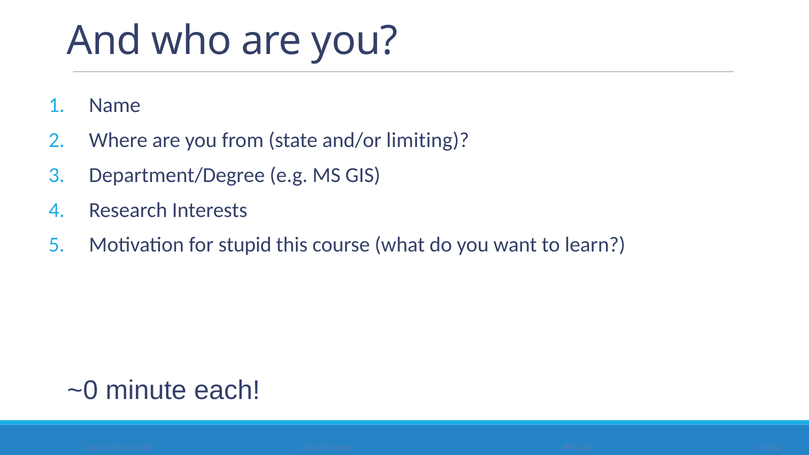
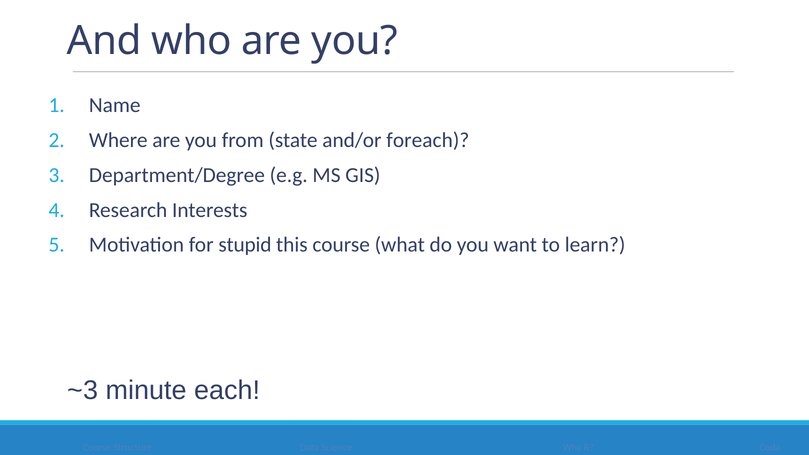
limiting: limiting -> foreach (428, 140)
~0: ~0 -> ~3 (83, 390)
